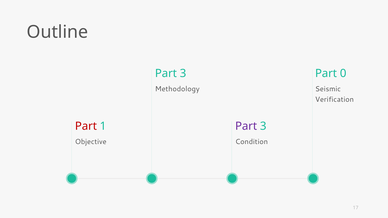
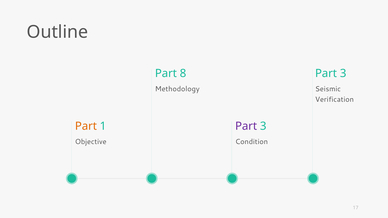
3: 3 -> 8 (183, 74)
0: 0 -> 3 (343, 74)
Part colour: red -> orange (86, 126)
